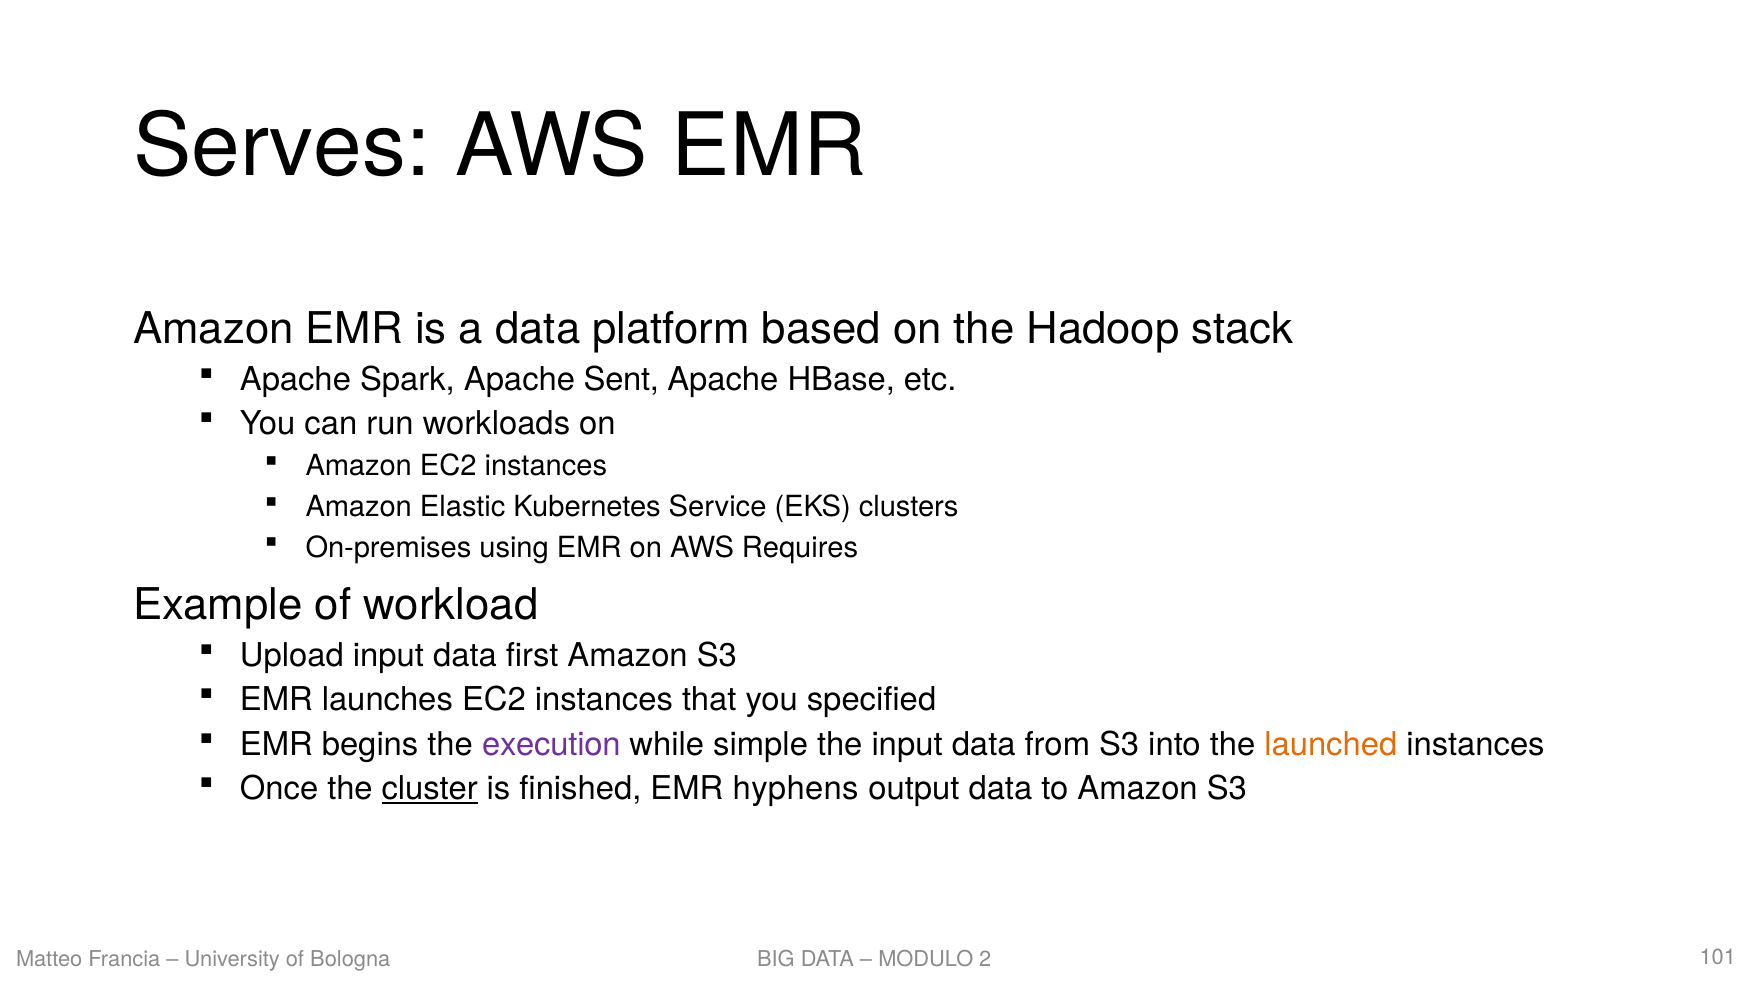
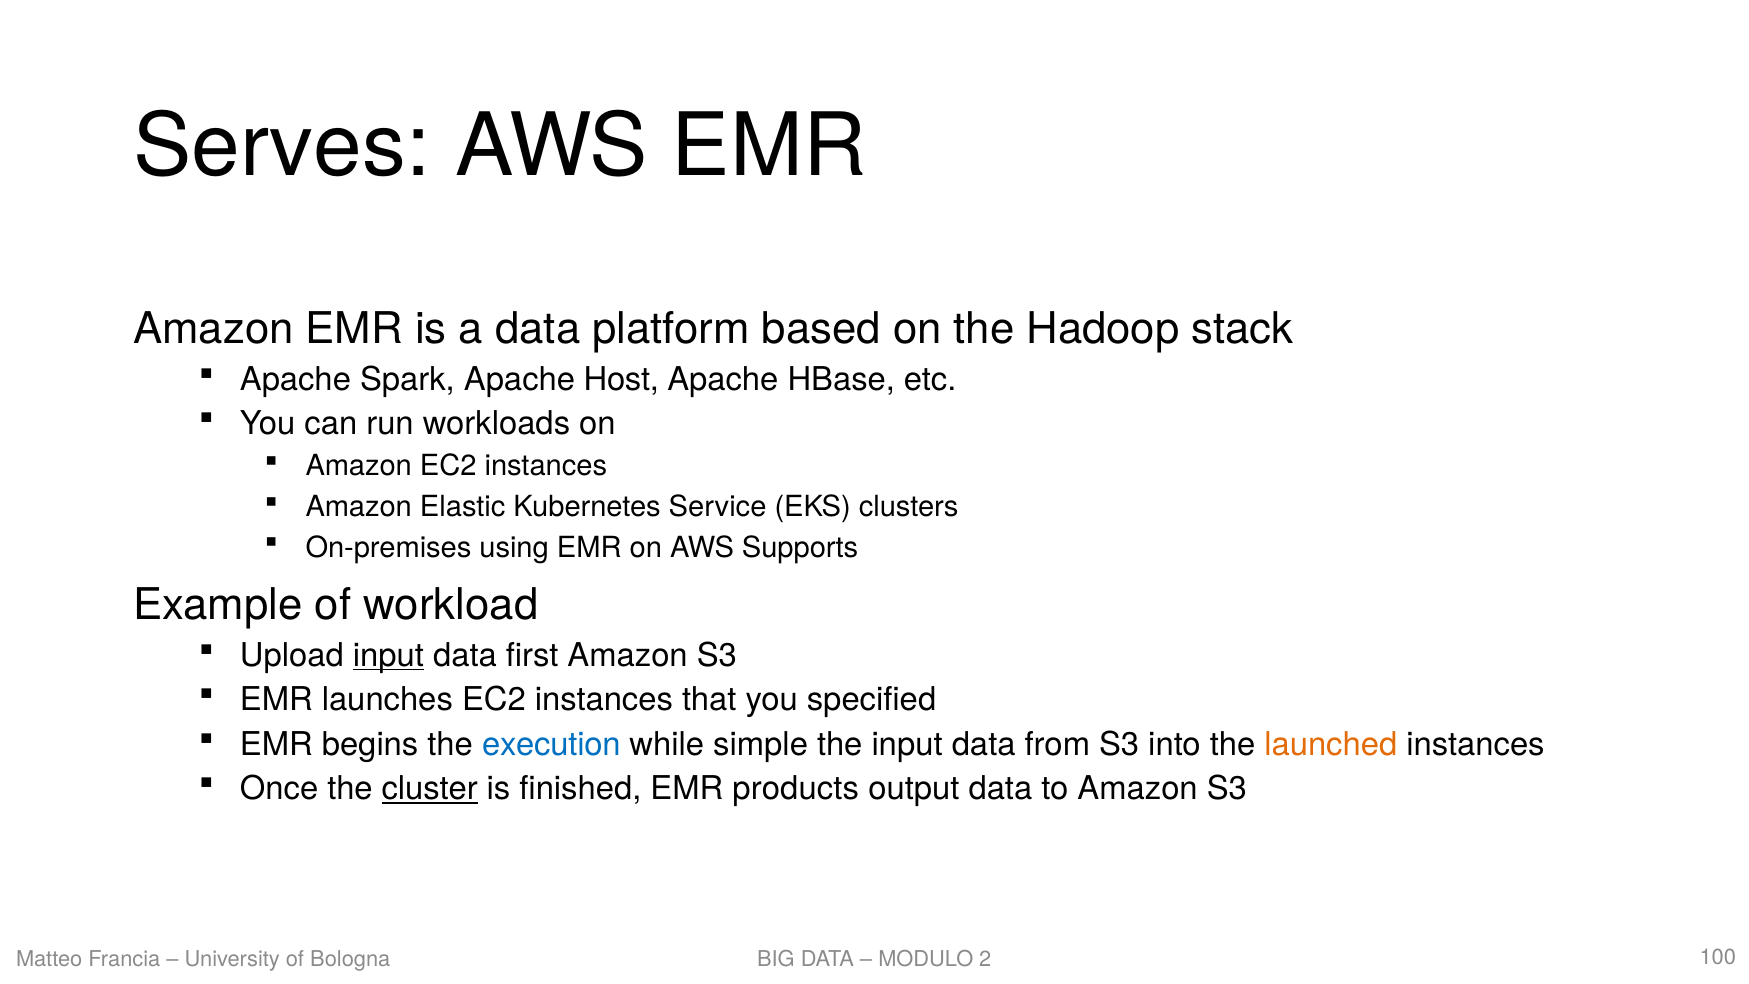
Sent: Sent -> Host (621, 379)
Requires: Requires -> Supports (800, 547)
input underline: none -> present (388, 655)
execution colour: purple -> blue (551, 744)
hyphens: hyphens -> products (796, 789)
101: 101 -> 100 (1718, 957)
